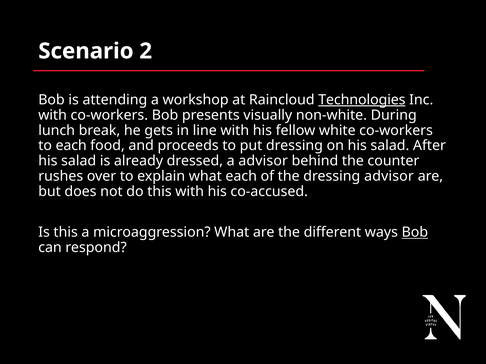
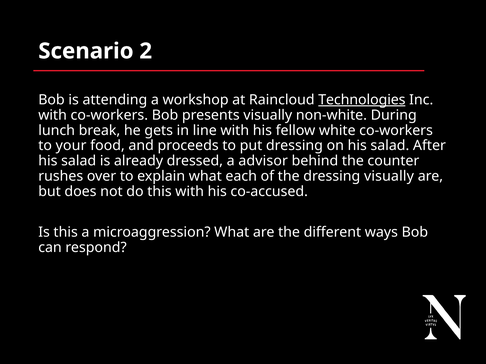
to each: each -> your (71, 146)
dressing advisor: advisor -> visually (389, 176)
Bob underline: present -> none (415, 233)
